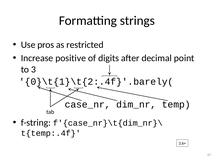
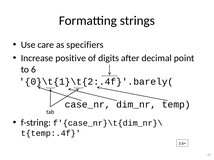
pros: pros -> care (46, 45)
restricted: restricted -> specifiers (85, 45)
3: 3 -> 6 (34, 70)
